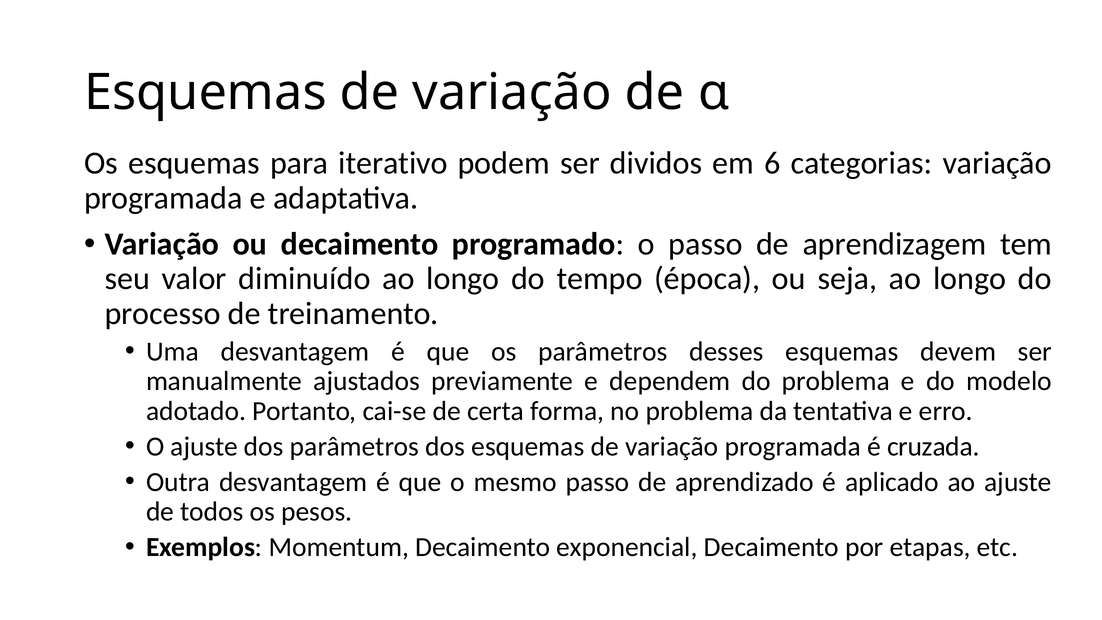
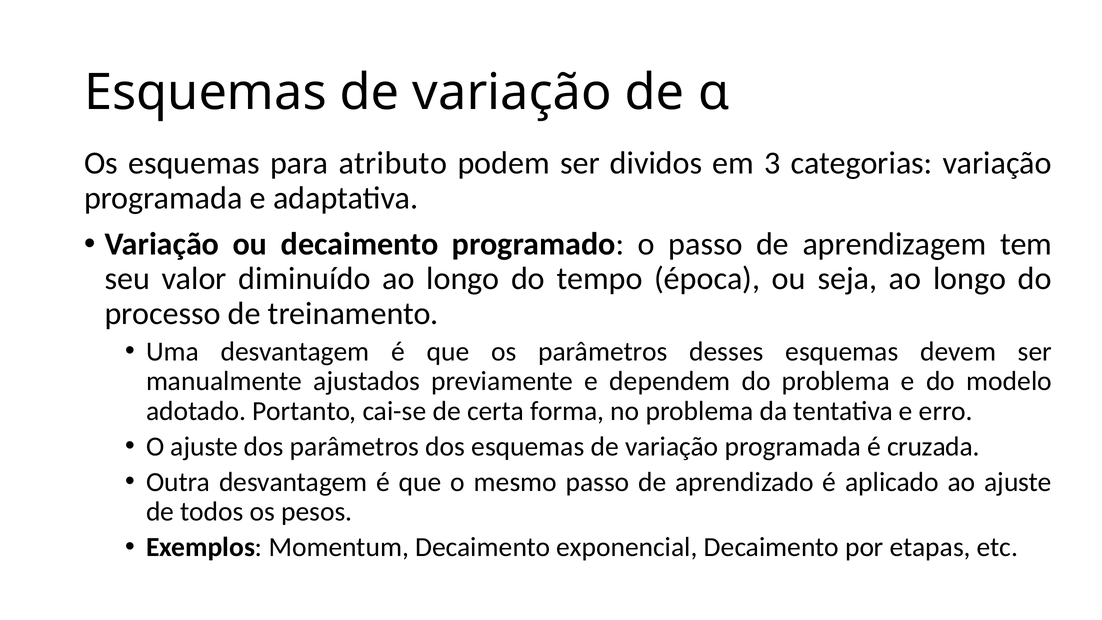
iterativo: iterativo -> atributo (393, 163)
6: 6 -> 3 (773, 163)
